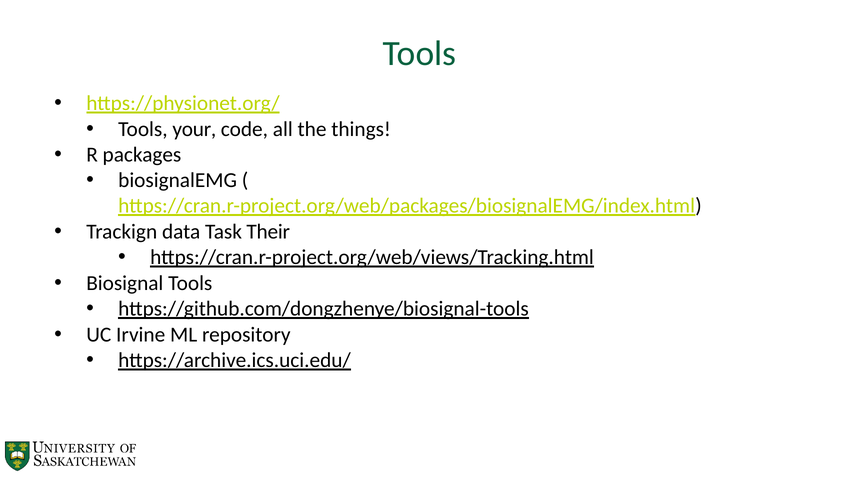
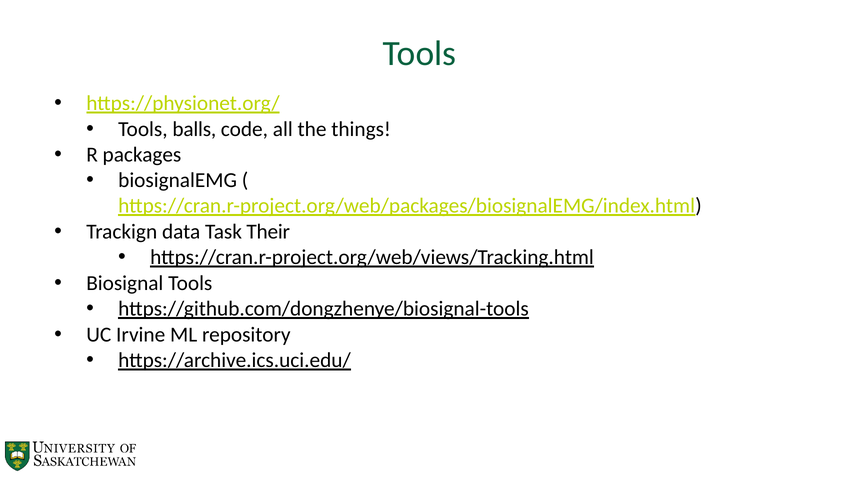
your: your -> balls (194, 129)
